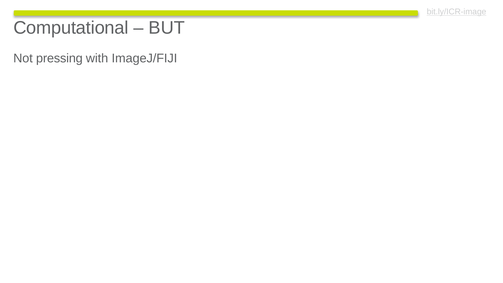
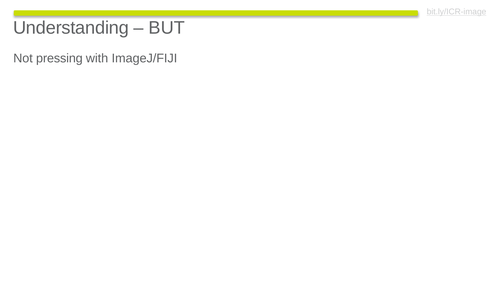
Computational: Computational -> Understanding (71, 28)
